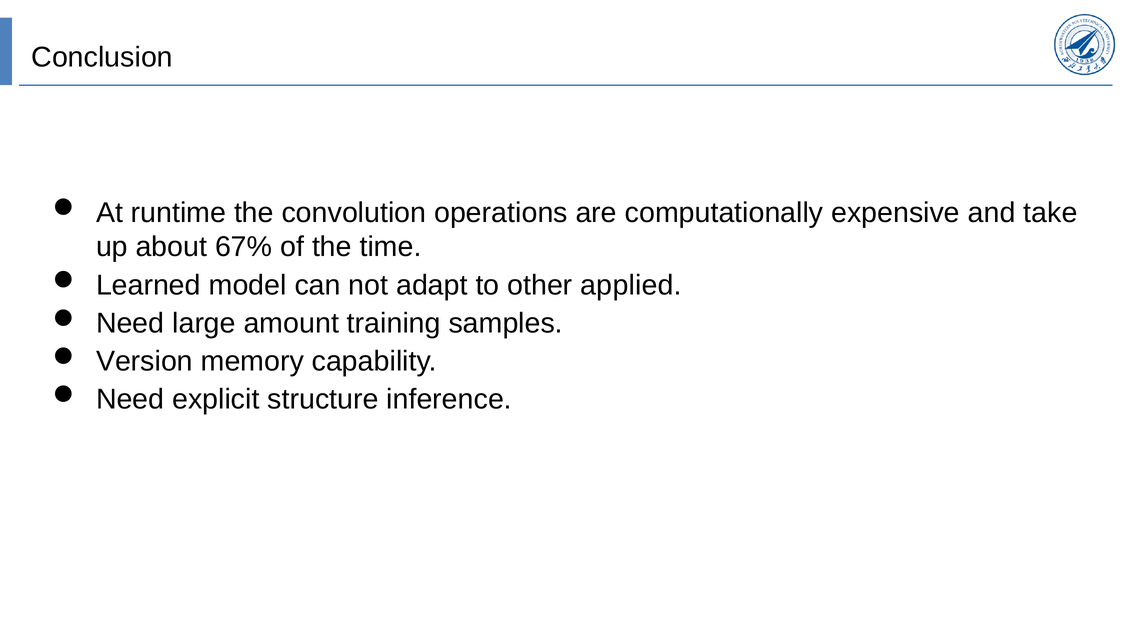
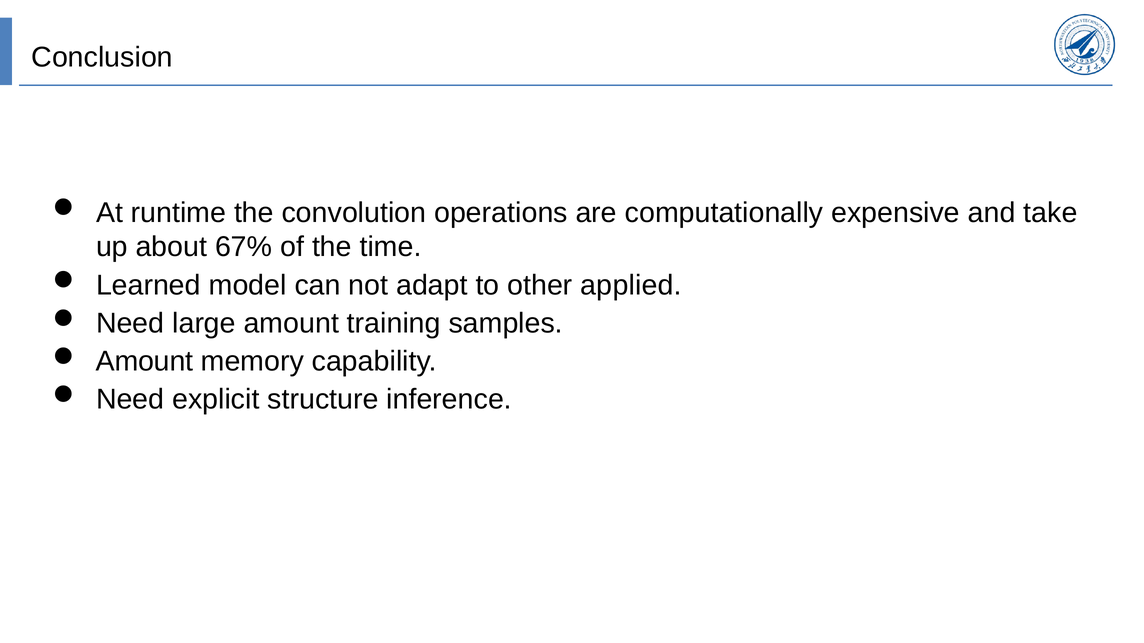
Version: Version -> Amount (145, 362)
